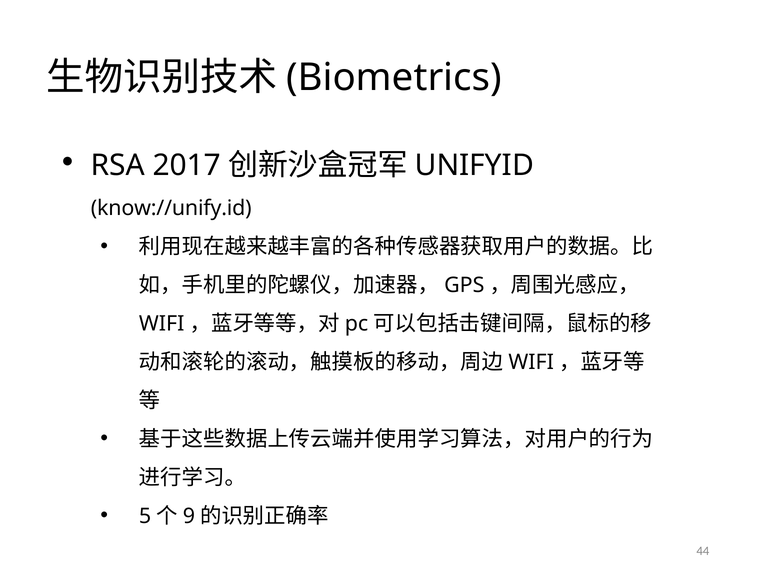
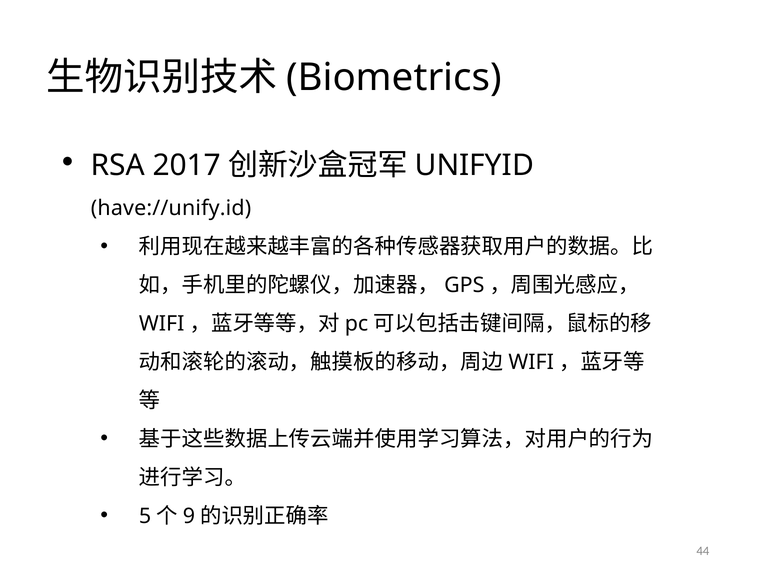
know://unify.id: know://unify.id -> have://unify.id (171, 208)
